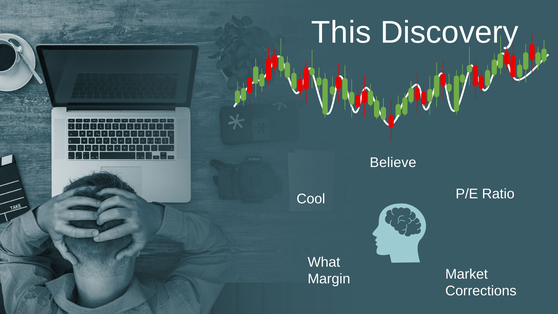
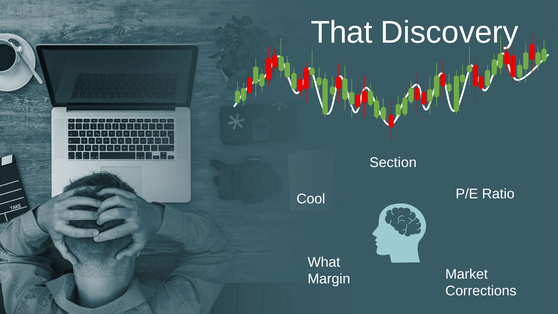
This: This -> That (342, 32)
Believe: Believe -> Section (393, 162)
